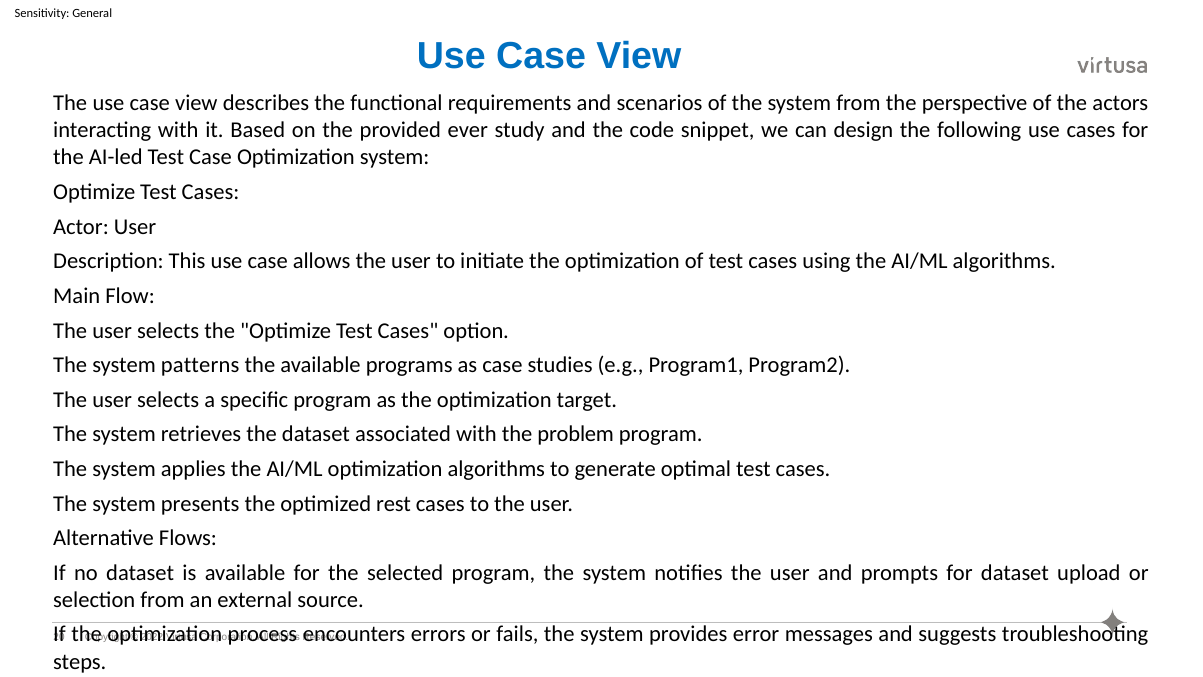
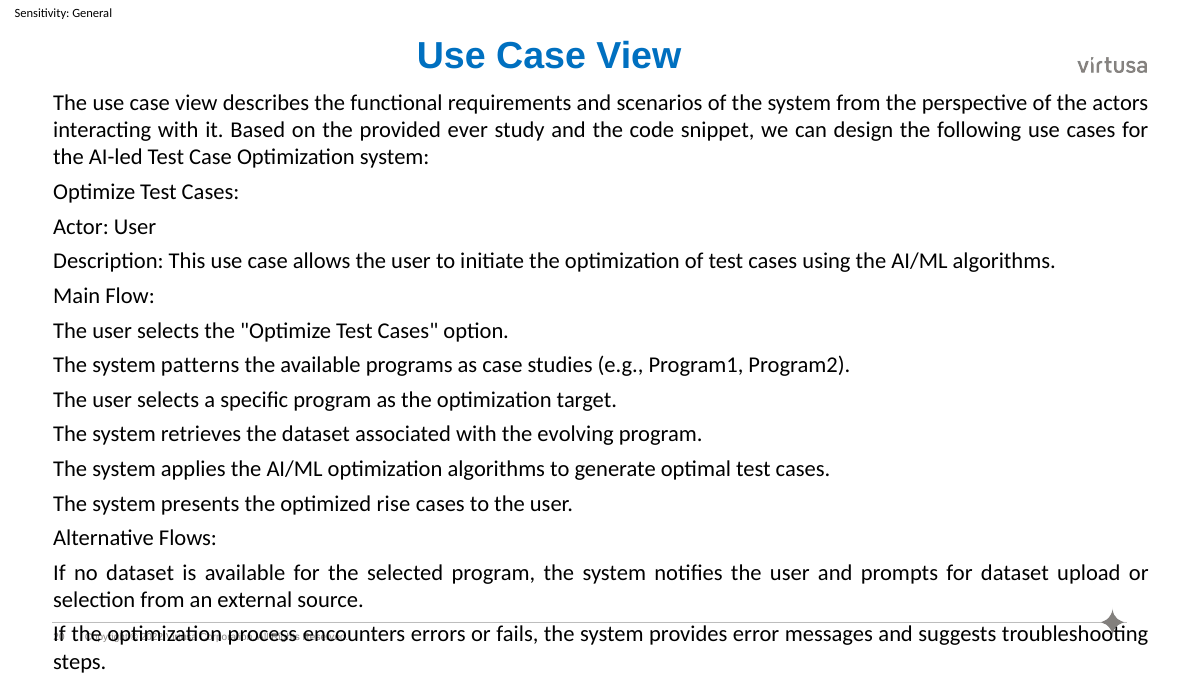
problem: problem -> evolving (576, 434)
rest: rest -> rise (393, 503)
